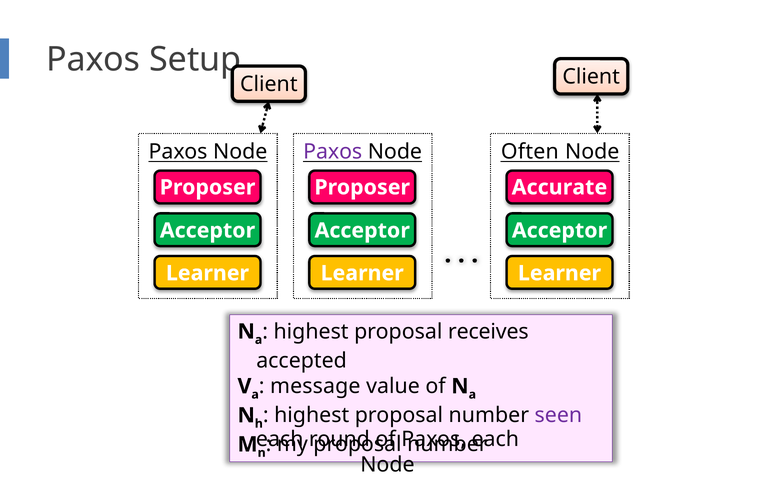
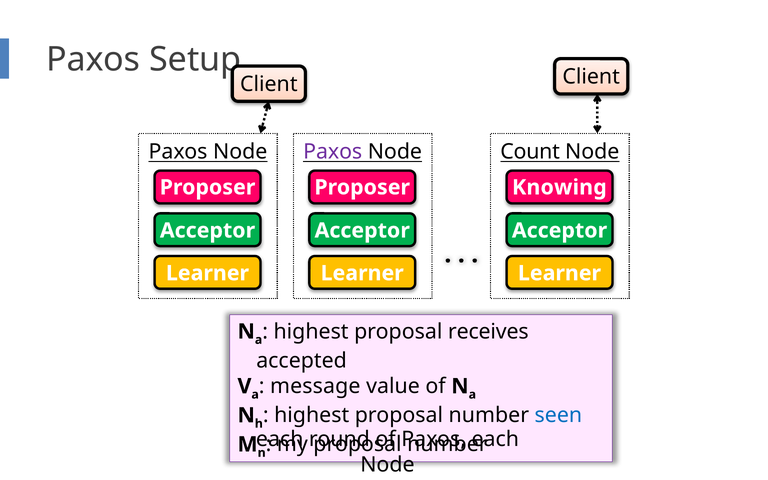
Often: Often -> Count (530, 152)
Accurate: Accurate -> Knowing (559, 187)
seen colour: purple -> blue (558, 415)
